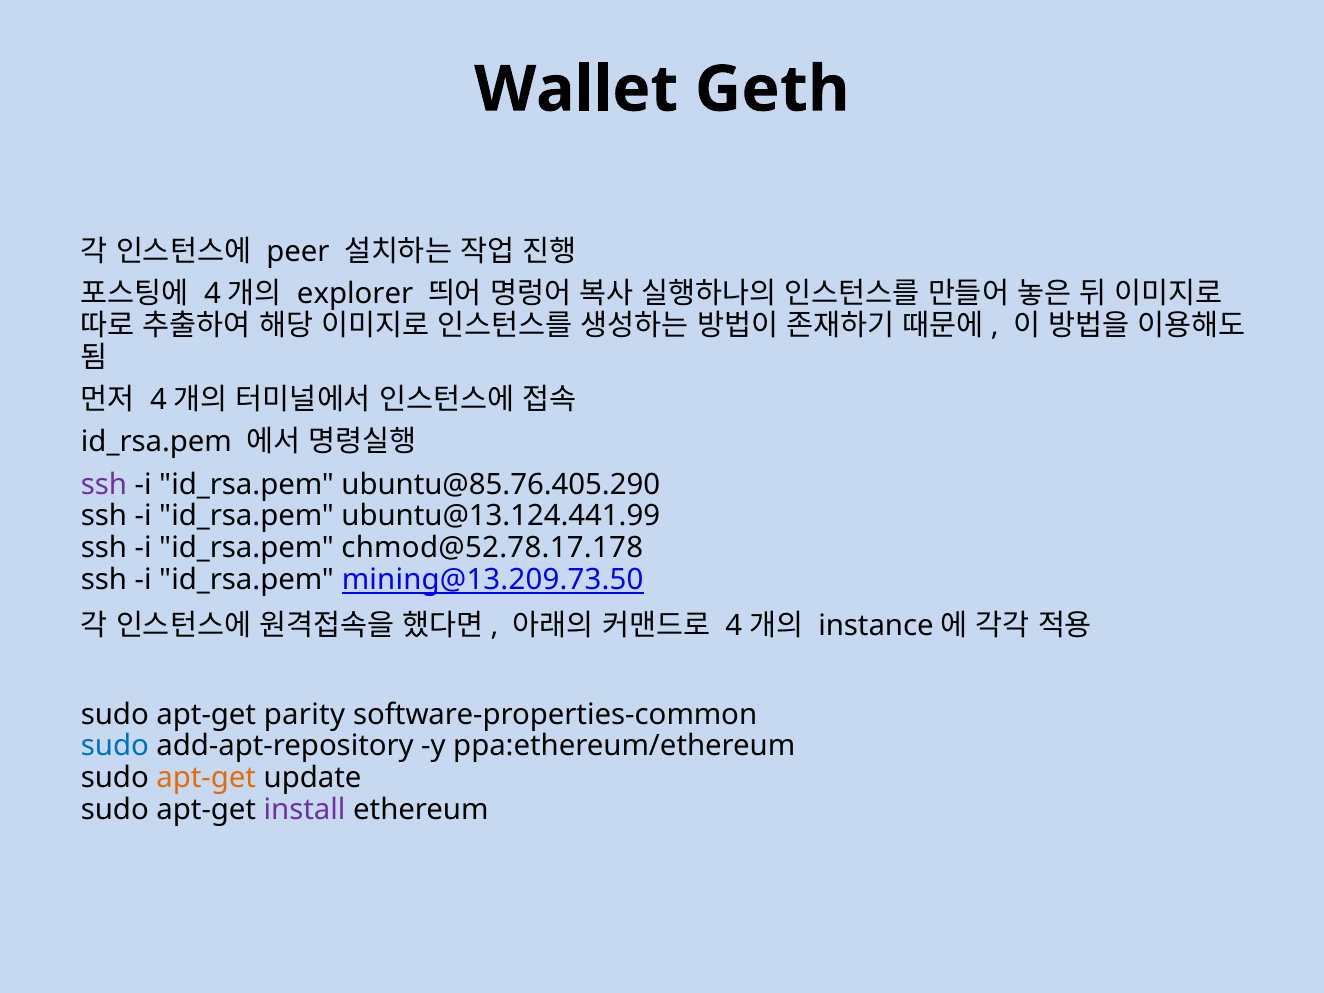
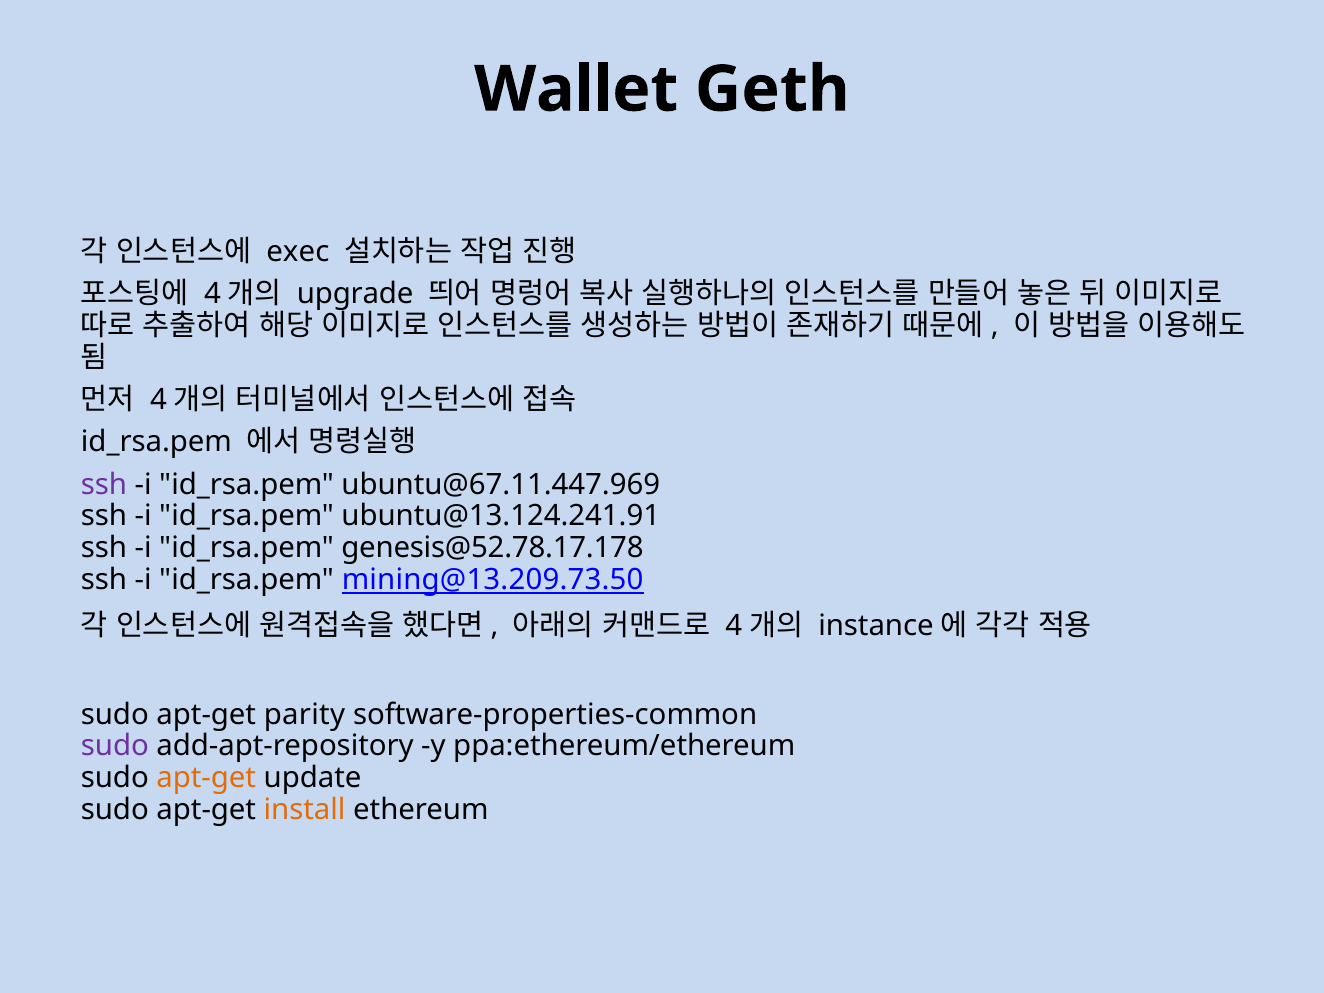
peer: peer -> exec (298, 252)
explorer: explorer -> upgrade (355, 294)
ubuntu@85.76.405.290: ubuntu@85.76.405.290 -> ubuntu@67.11.447.969 (501, 485)
ubuntu@13.124.441.99: ubuntu@13.124.441.99 -> ubuntu@13.124.241.91 (501, 516)
chmod@52.78.17.178: chmod@52.78.17.178 -> genesis@52.78.17.178 (492, 548)
sudo colour: blue -> purple (115, 746)
install colour: purple -> orange (305, 810)
